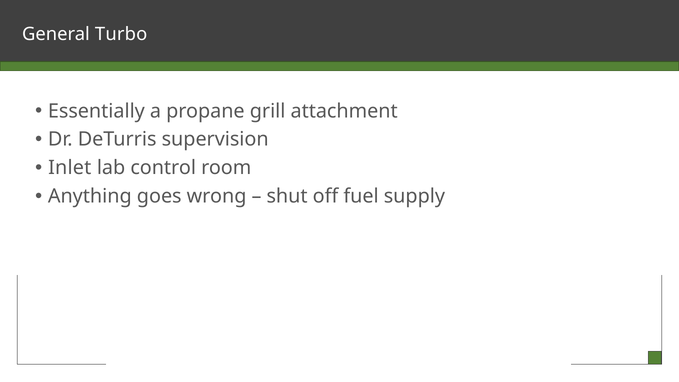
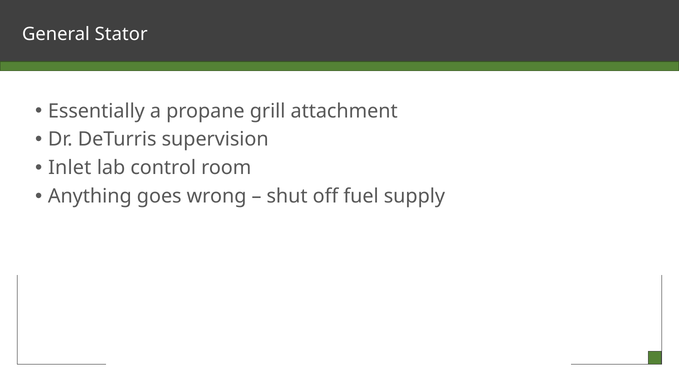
Turbo: Turbo -> Stator (121, 34)
